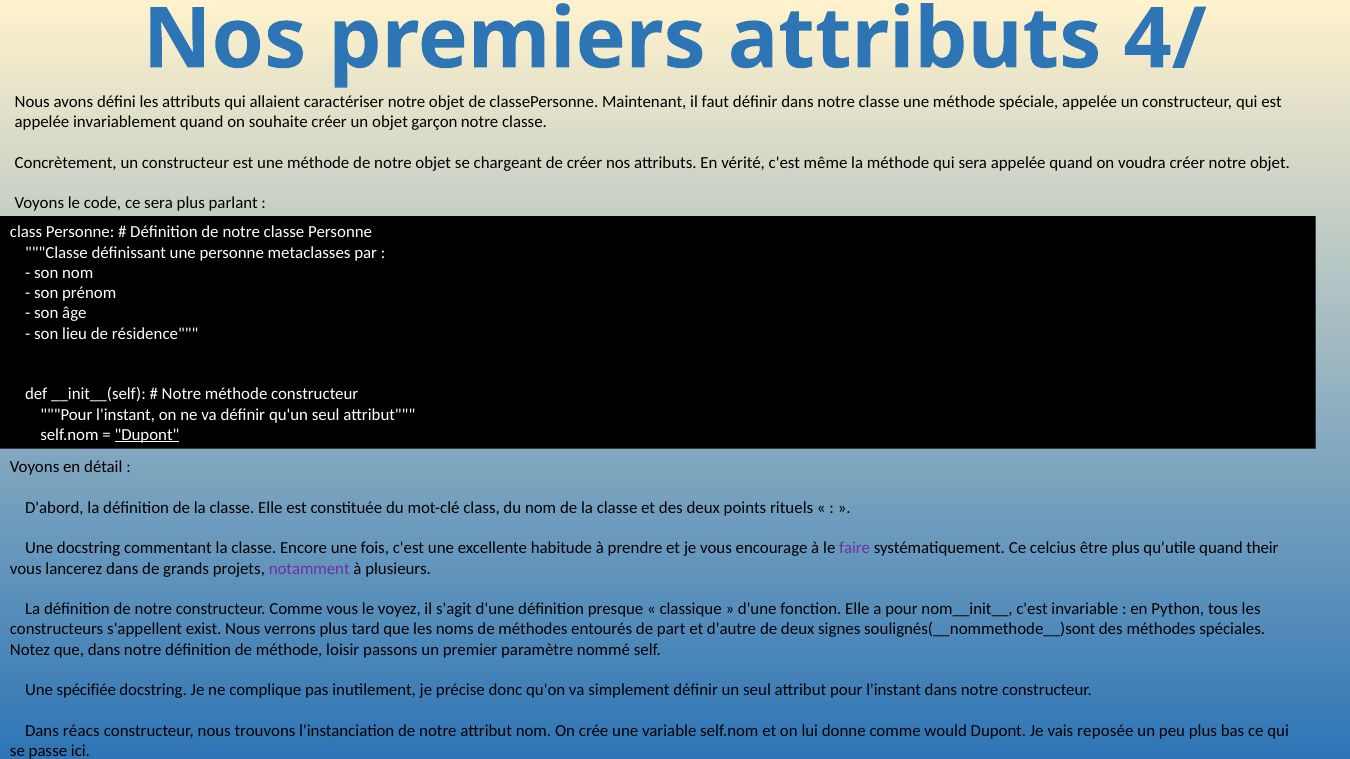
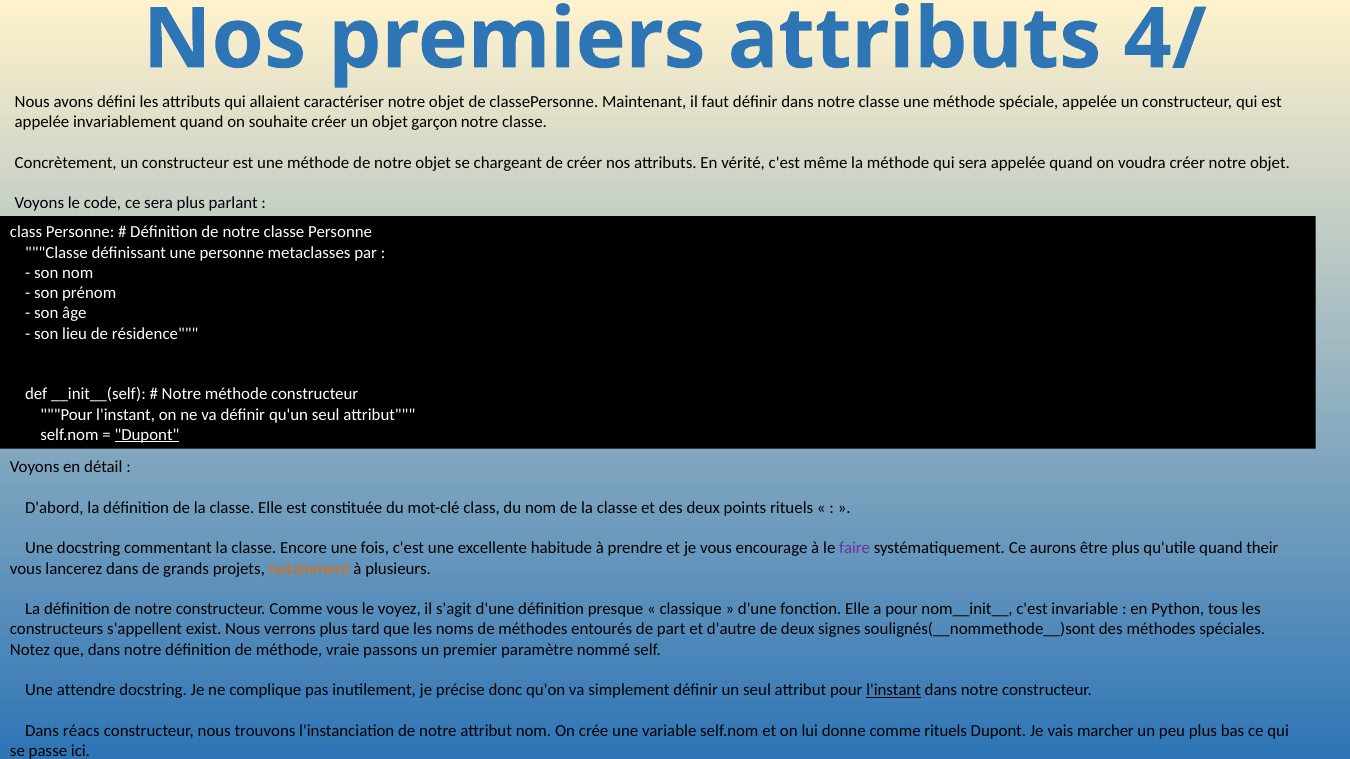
celcius: celcius -> aurons (1053, 549)
notamment colour: purple -> orange (309, 569)
loisir: loisir -> vraie (343, 650)
spécifiée: spécifiée -> attendre (86, 690)
l'instant underline: none -> present (894, 690)
comme would: would -> rituels (946, 731)
reposée: reposée -> marcher (1106, 731)
